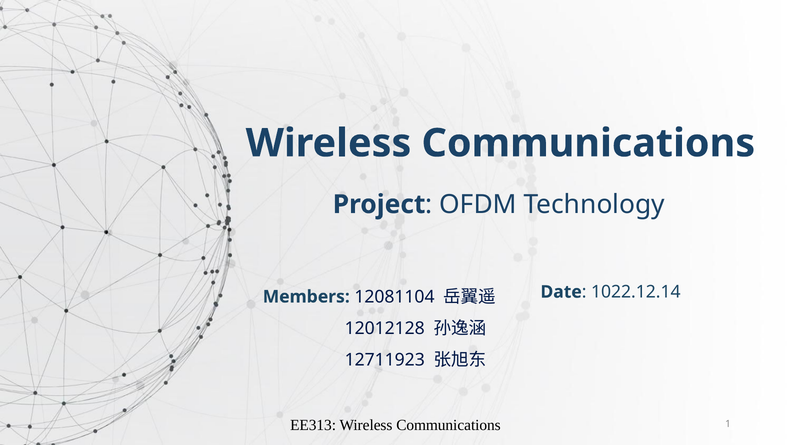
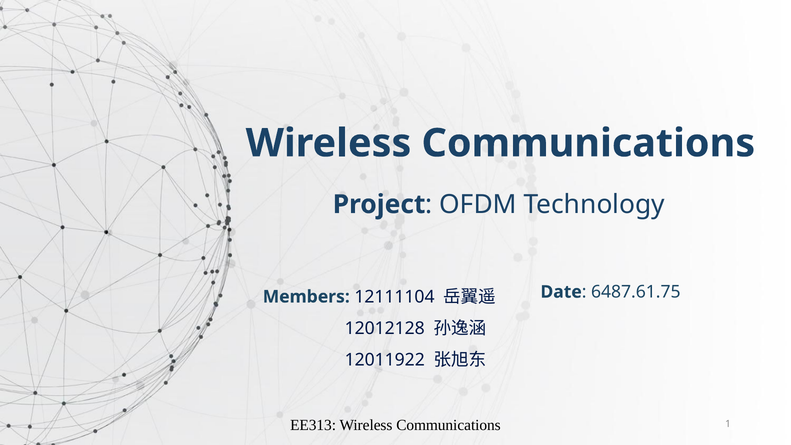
1022.12.14: 1022.12.14 -> 6487.61.75 (636, 292)
12081104: 12081104 -> 12111104 (394, 297)
12711923: 12711923 -> 12011922 (385, 360)
